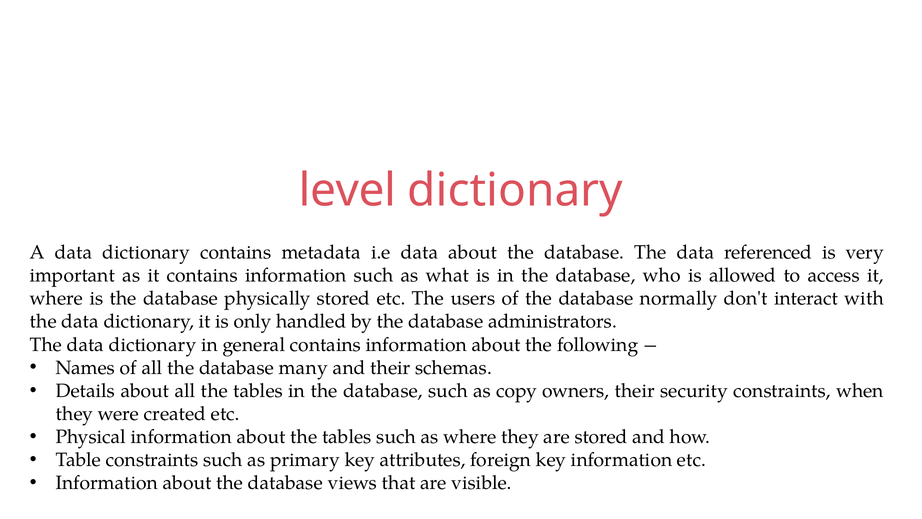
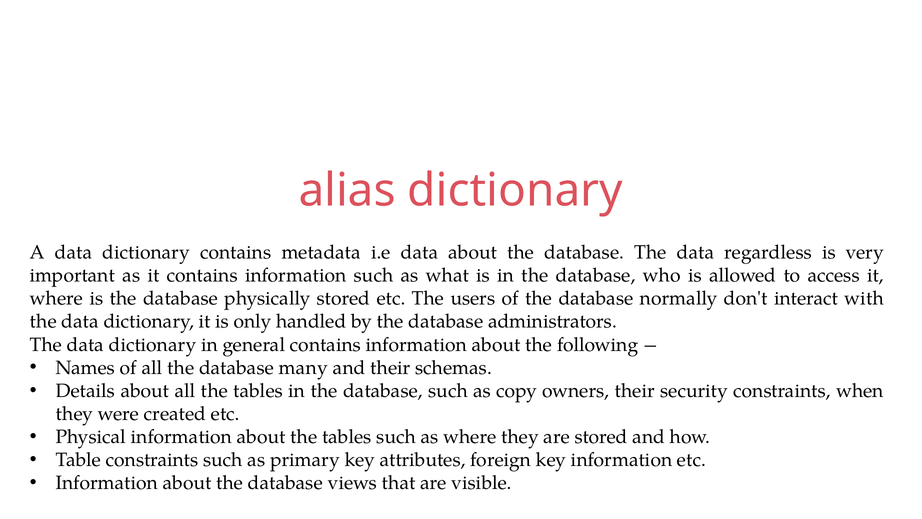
level: level -> alias (347, 190)
referenced: referenced -> regardless (768, 252)
